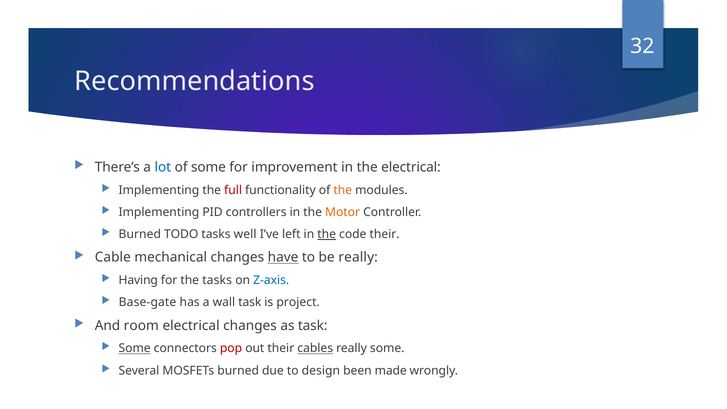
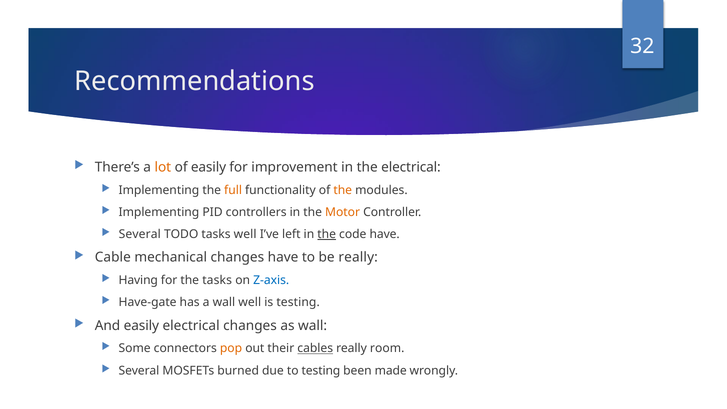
lot colour: blue -> orange (163, 167)
of some: some -> easily (208, 167)
full colour: red -> orange (233, 190)
Burned: Burned -> Several (140, 234)
code their: their -> have (385, 234)
have underline: present -> none (283, 257)
Base-gate: Base-gate -> Have-gate (148, 302)
wall task: task -> well (250, 302)
is project: project -> testing (298, 302)
And room: room -> easily (141, 326)
as task: task -> wall (313, 326)
Some underline: present -> none (135, 348)
pop colour: red -> orange (231, 348)
really some: some -> room (387, 348)
to design: design -> testing (321, 371)
